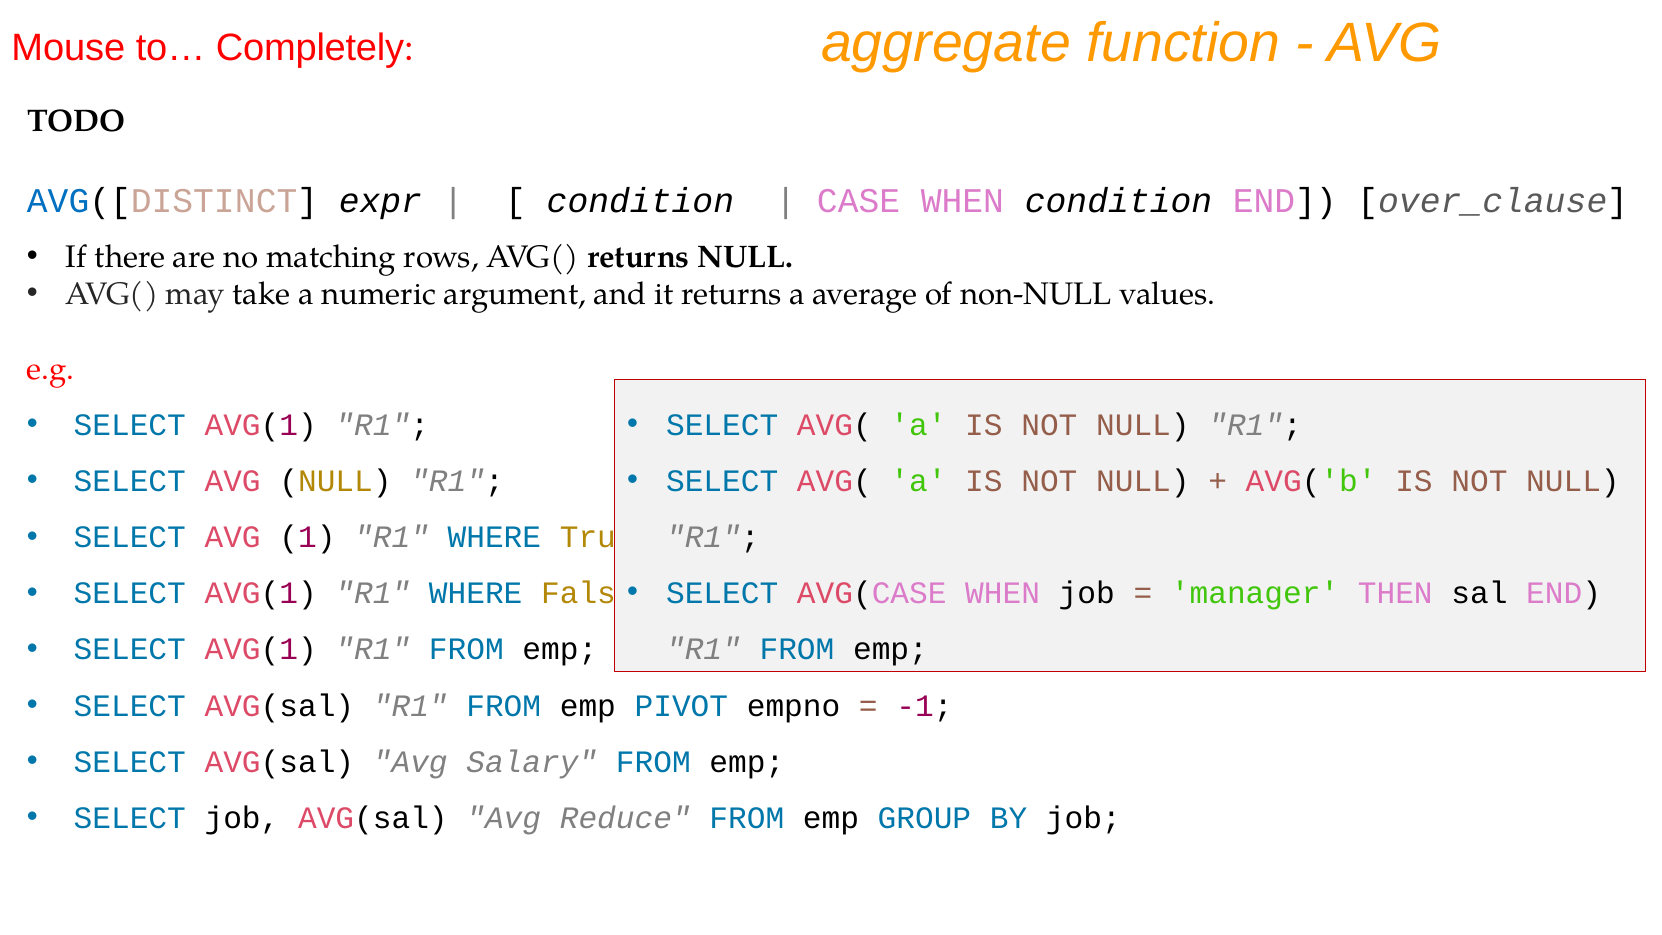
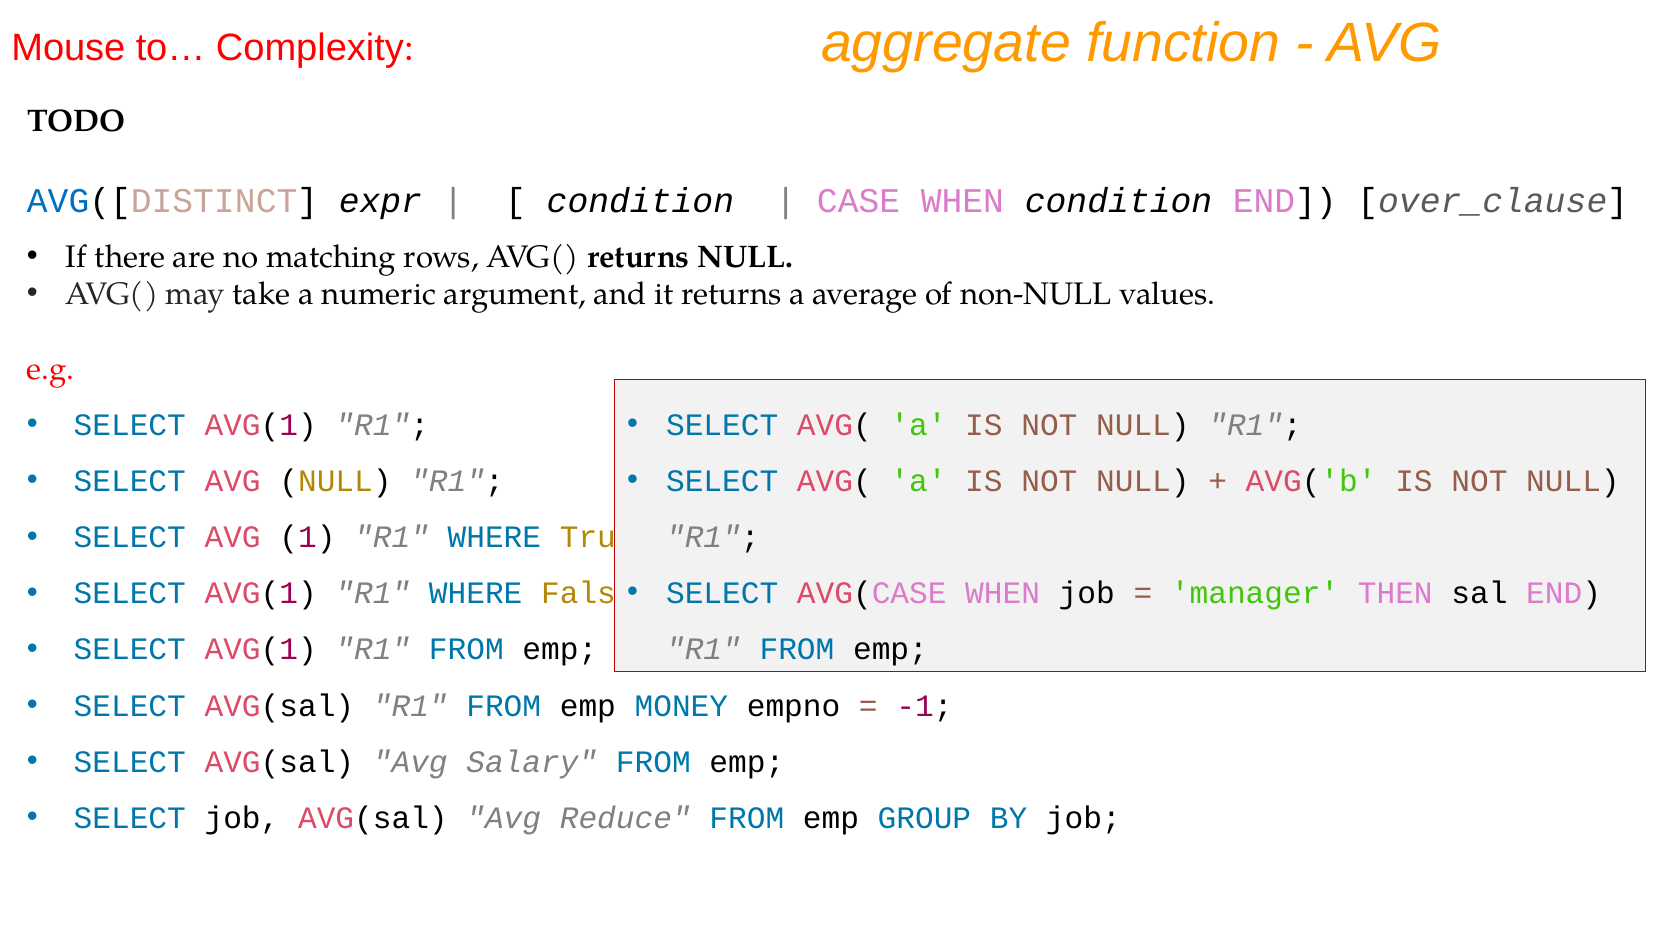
Completely: Completely -> Complexity (310, 48)
PIVOT: PIVOT -> MONEY (681, 706)
